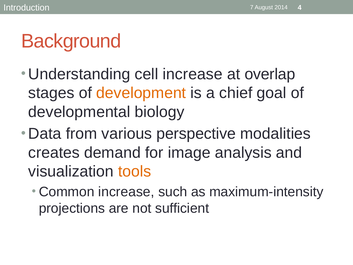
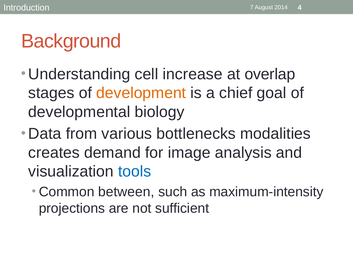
perspective: perspective -> bottlenecks (196, 134)
tools colour: orange -> blue (135, 171)
Common increase: increase -> between (126, 192)
